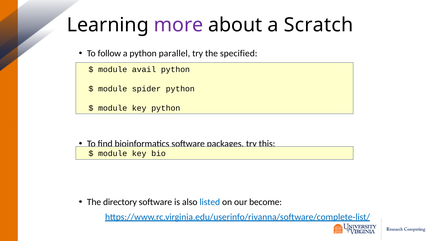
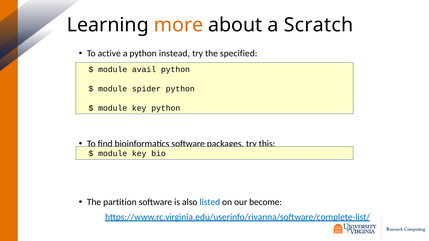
more colour: purple -> orange (179, 25)
follow: follow -> active (109, 54)
parallel: parallel -> instead (174, 54)
directory: directory -> partition (120, 202)
